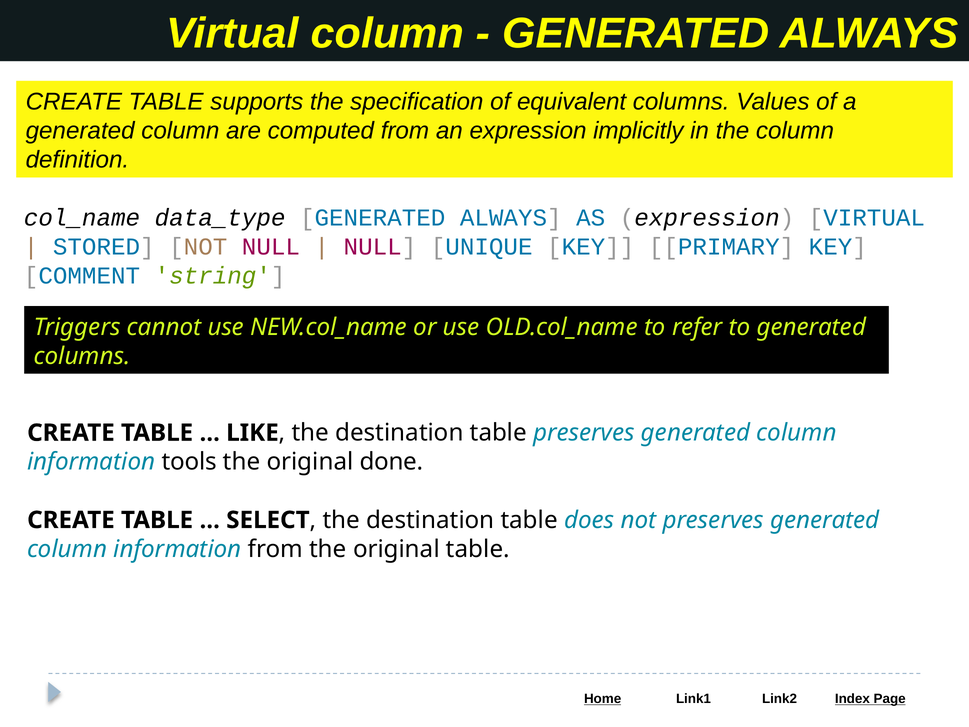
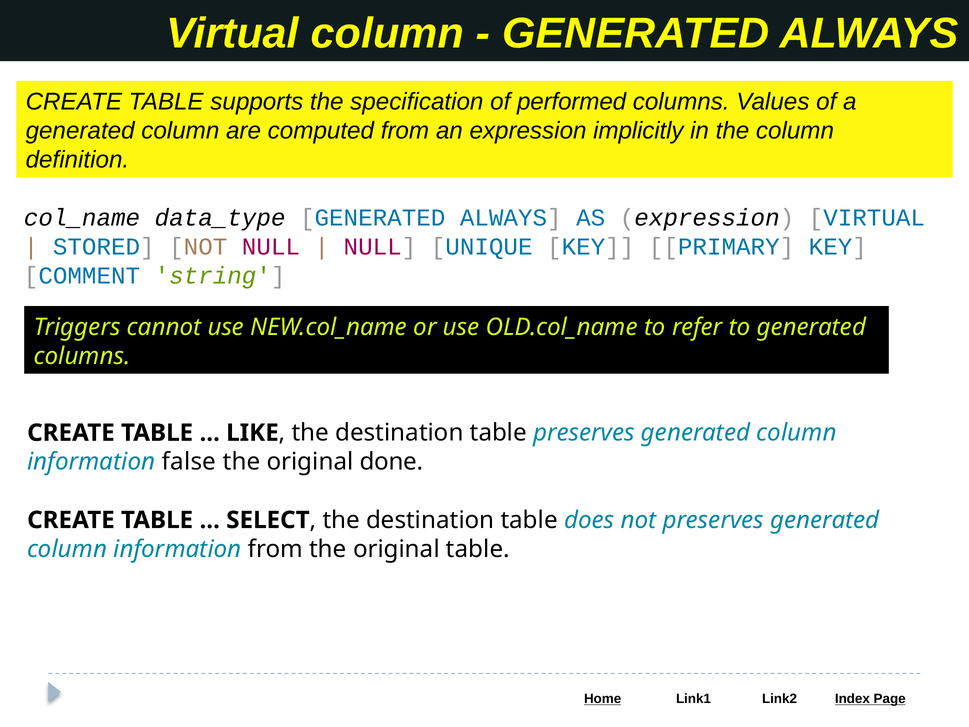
equivalent: equivalent -> performed (572, 102)
tools: tools -> false (189, 462)
